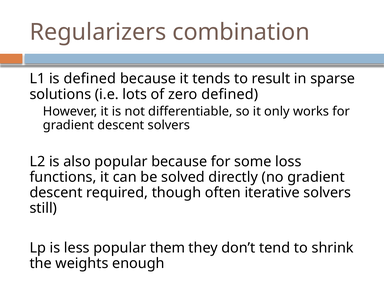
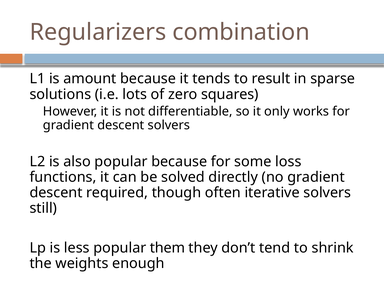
is defined: defined -> amount (90, 79)
zero defined: defined -> squares (230, 94)
